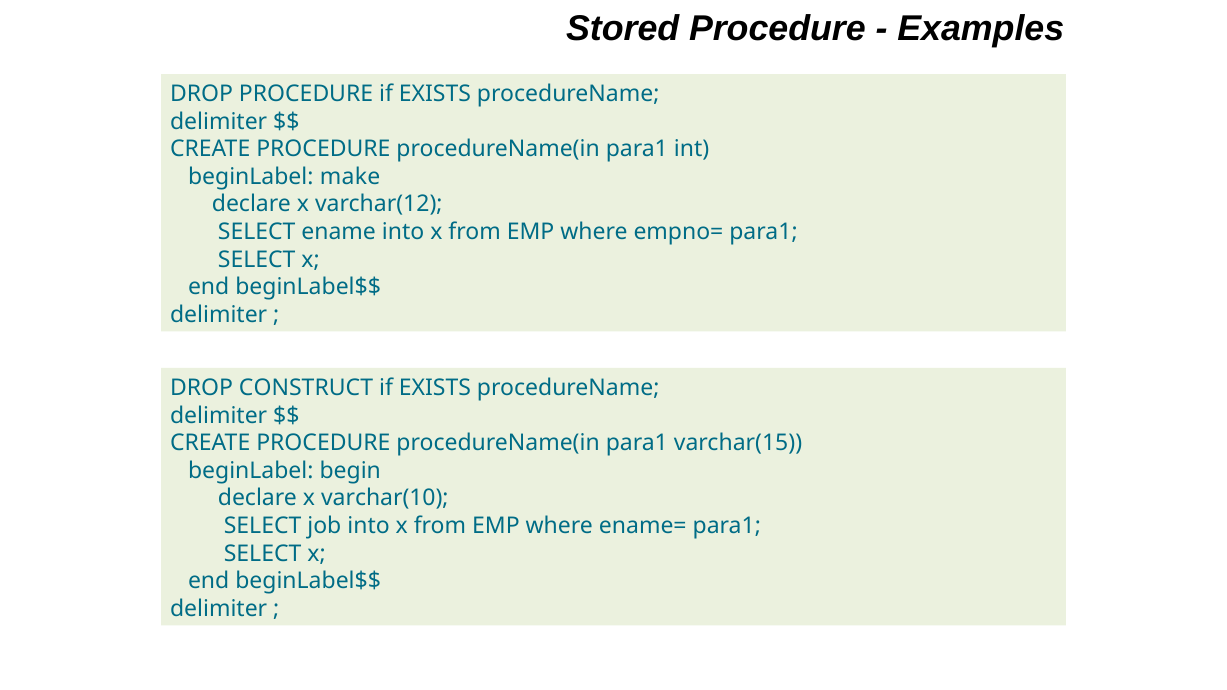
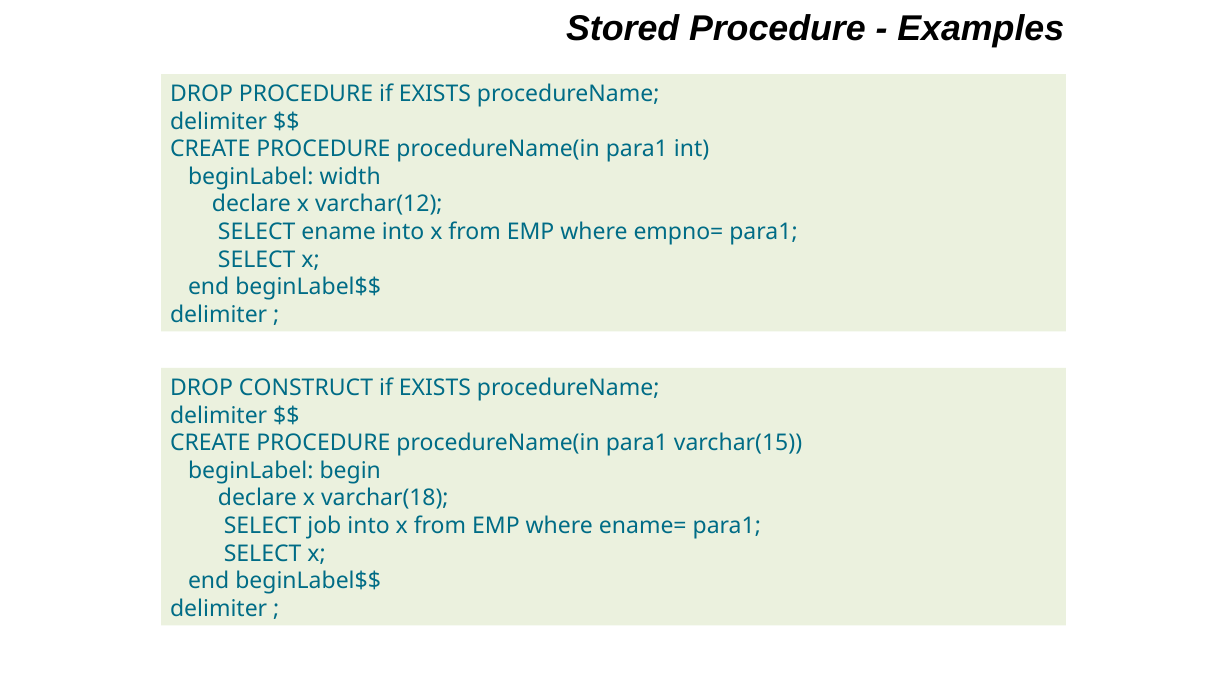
make: make -> width (350, 177)
varchar(10: varchar(10 -> varchar(18 (385, 499)
